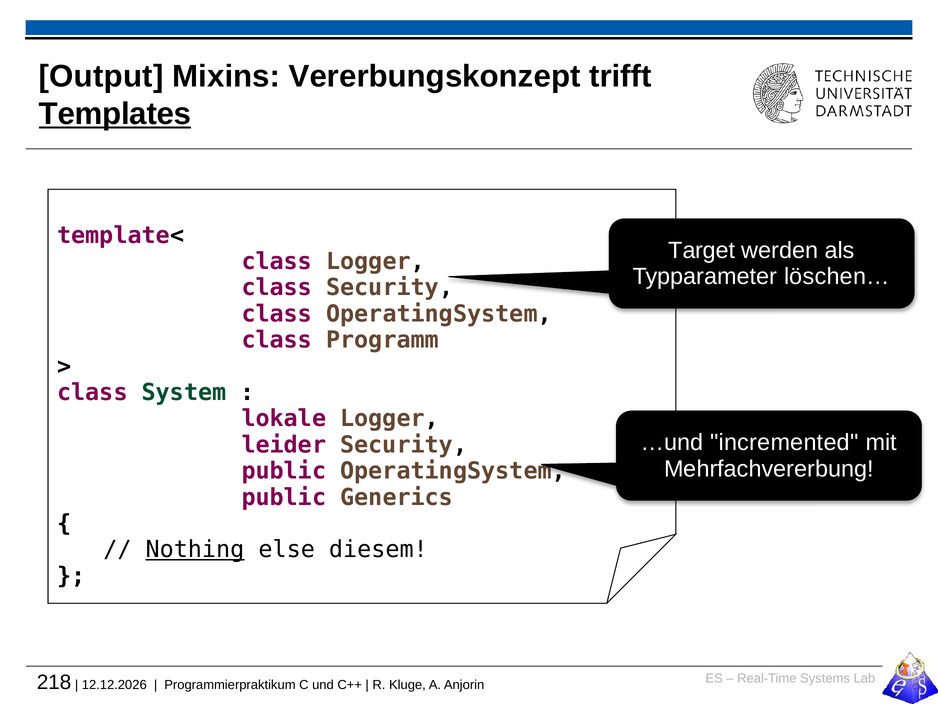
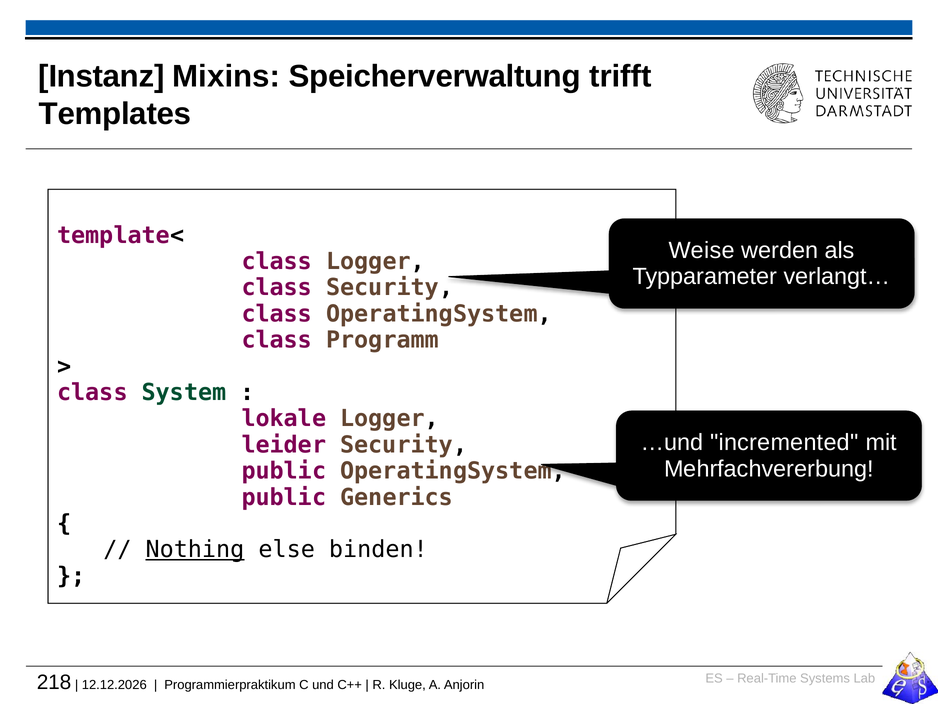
Output: Output -> Instanz (101, 77)
Vererbungskonzept: Vererbungskonzept -> Speicherverwaltung (435, 77)
Templates underline: present -> none (115, 114)
Target: Target -> Weise (702, 250)
löschen…: löschen… -> verlangt… (837, 276)
diesem: diesem -> binden (378, 549)
